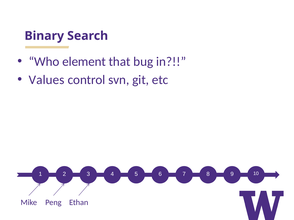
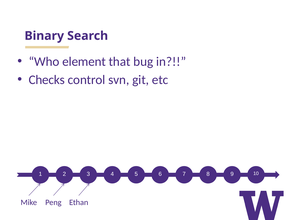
Values: Values -> Checks (47, 80)
